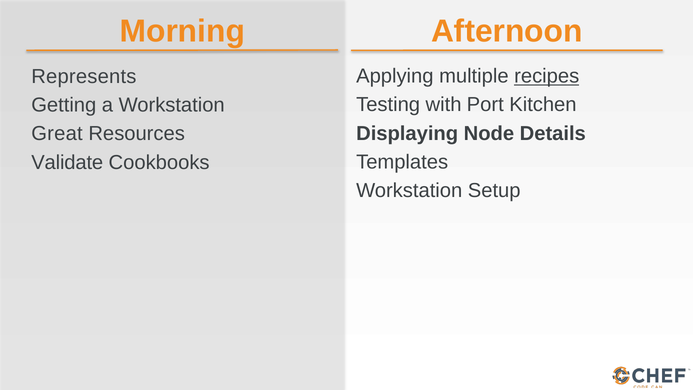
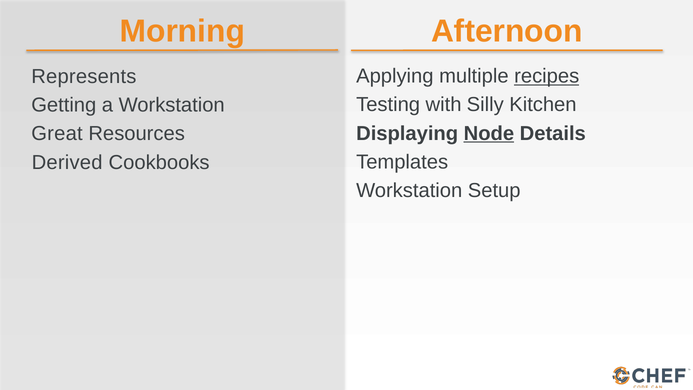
Port: Port -> Silly (485, 105)
Node underline: none -> present (489, 133)
Validate: Validate -> Derived (67, 162)
